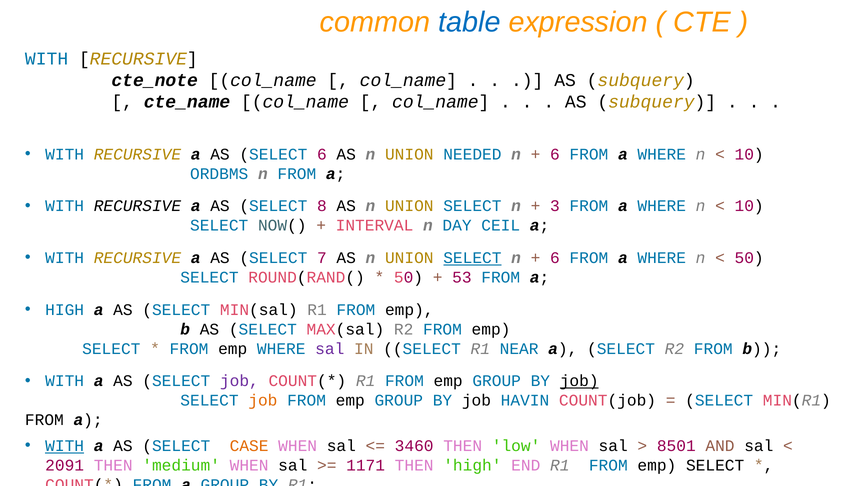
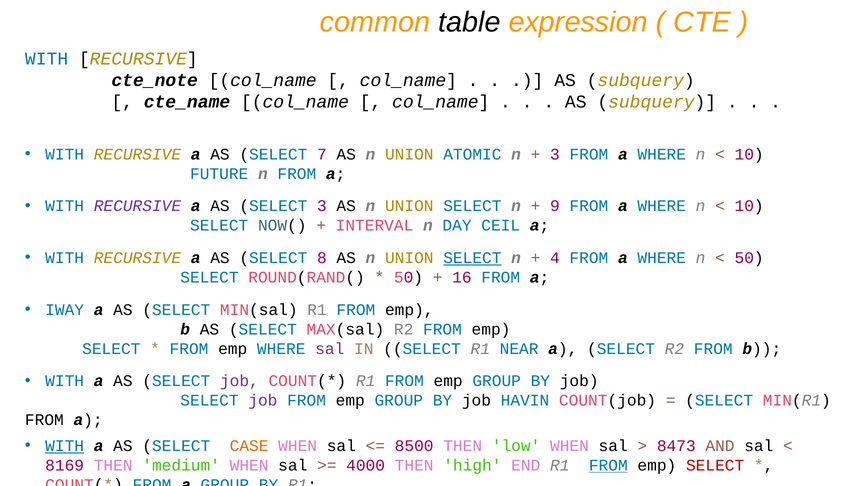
table colour: blue -> black (469, 22)
SELECT 6: 6 -> 7 (322, 154)
NEEDED: NEEDED -> ATOMIC (472, 154)
6: 6 -> 3 (555, 154)
ORDBMS: ORDBMS -> FUTURE (219, 173)
RECURSIVE colour: black -> purple (137, 206)
SELECT 8: 8 -> 3 (322, 206)
3: 3 -> 9 (555, 206)
7: 7 -> 8 (322, 258)
6: 6 -> 4 (555, 258)
53: 53 -> 16 (462, 277)
HIGH: HIGH -> IWAY (65, 309)
job underline: present -> none (579, 381)
job colour: orange -> purple (263, 400)
3460: 3460 -> 8500 (414, 445)
8501: 8501 -> 8473 (676, 445)
2091: 2091 -> 8169 (65, 465)
1171: 1171 -> 4000 (366, 465)
FROM underline: none -> present (608, 465)
SELECT colour: black -> red (715, 465)
